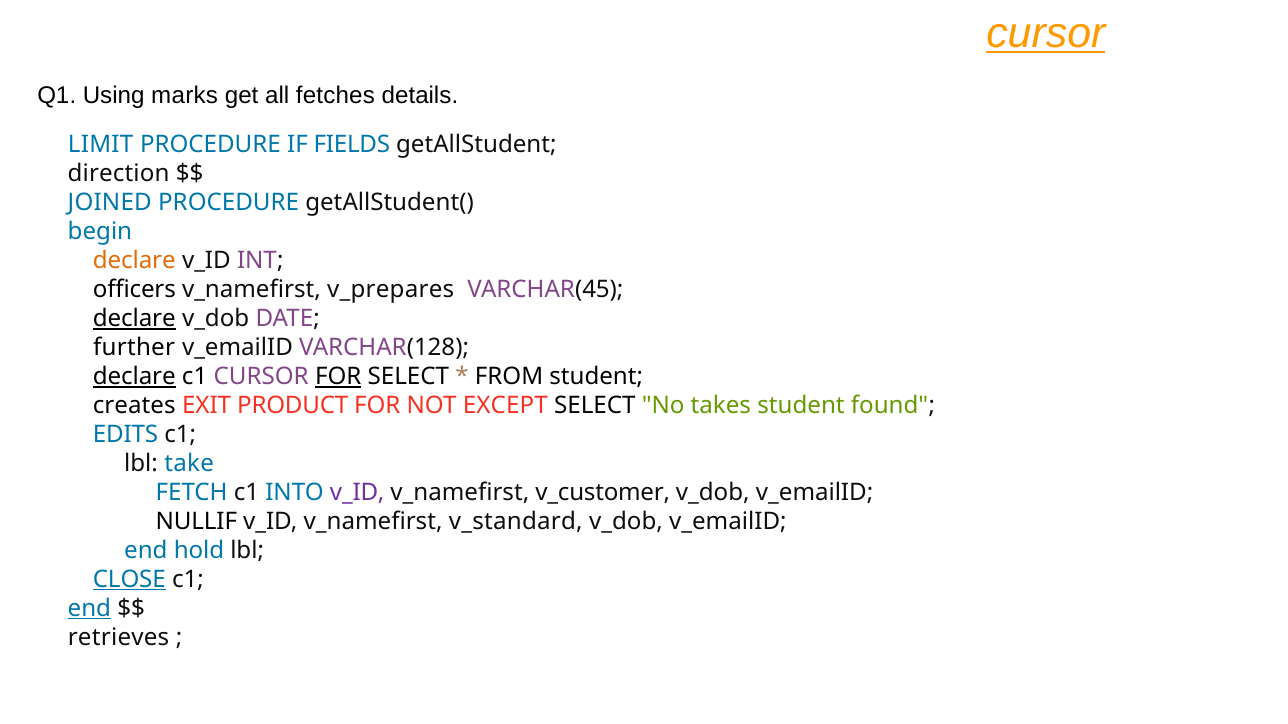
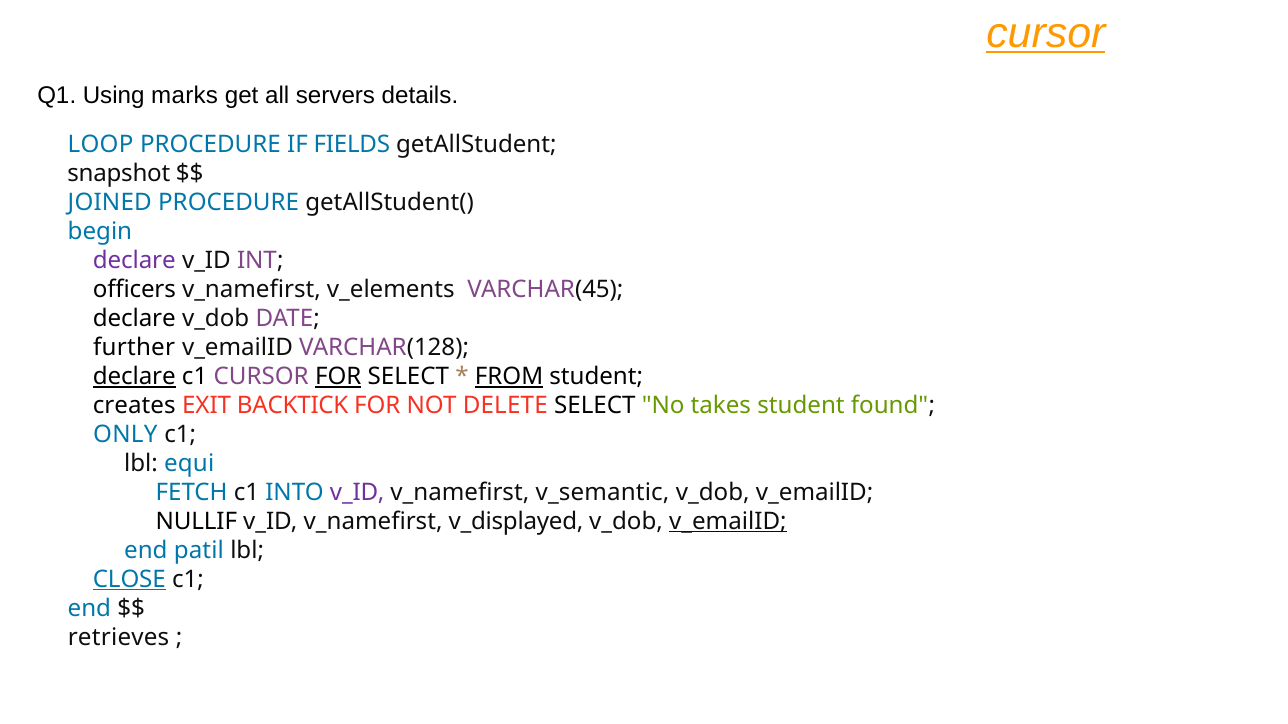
fetches: fetches -> servers (335, 96)
LIMIT: LIMIT -> LOOP (101, 145)
direction: direction -> snapshot (119, 174)
declare colour: orange -> purple (134, 261)
v_prepares: v_prepares -> v_elements (391, 290)
declare underline: present -> none (134, 319)
FROM underline: none -> present (509, 377)
PRODUCT: PRODUCT -> BACKTICK (293, 406)
EXCEPT: EXCEPT -> DELETE (505, 406)
EDITS: EDITS -> ONLY (125, 435)
take: take -> equi (189, 464)
v_customer: v_customer -> v_semantic (603, 493)
v_standard: v_standard -> v_displayed (516, 522)
v_emailID underline: none -> present (728, 522)
hold: hold -> patil (199, 551)
end underline: present -> none (89, 609)
